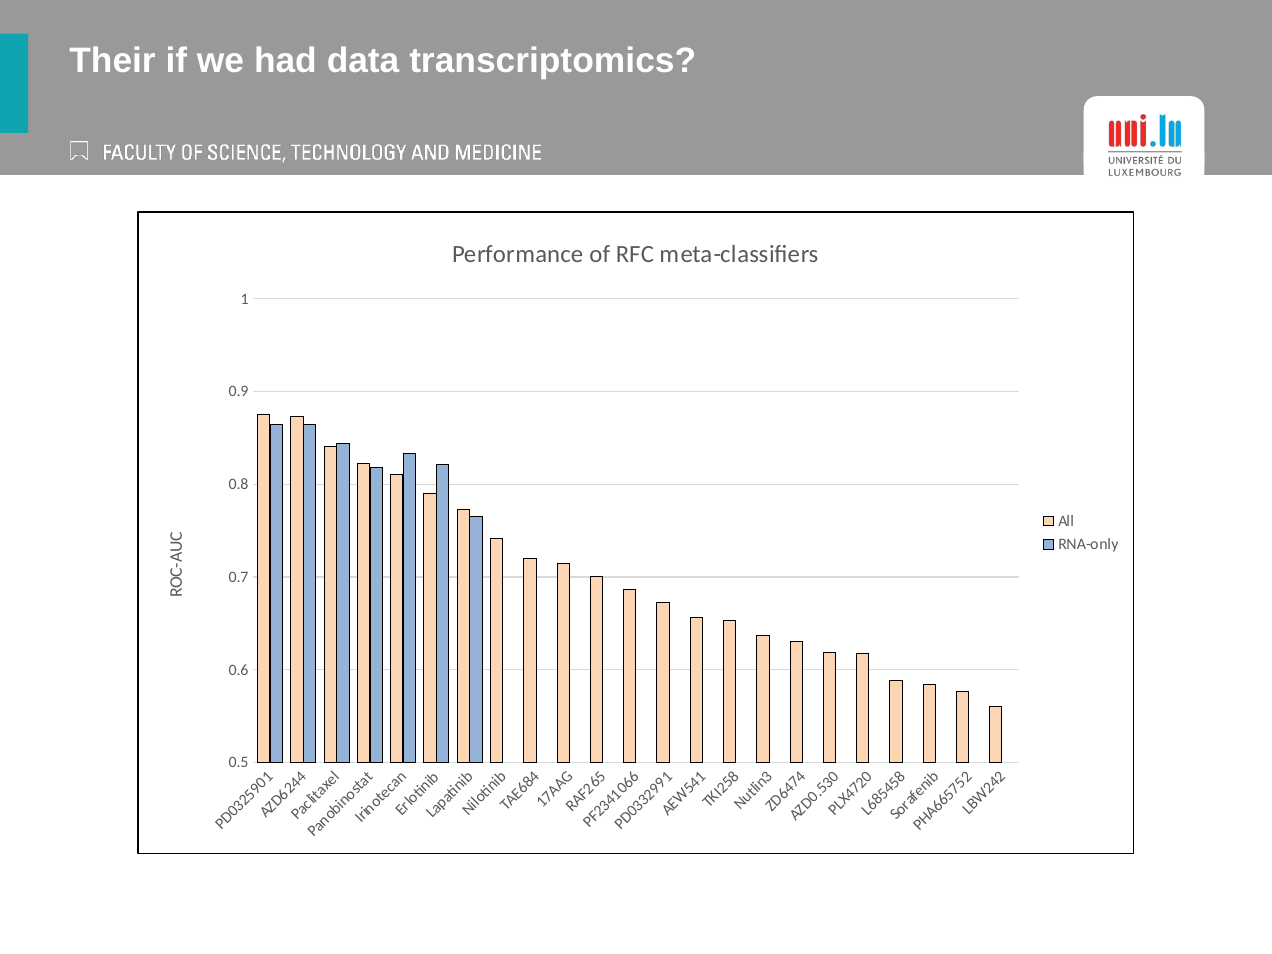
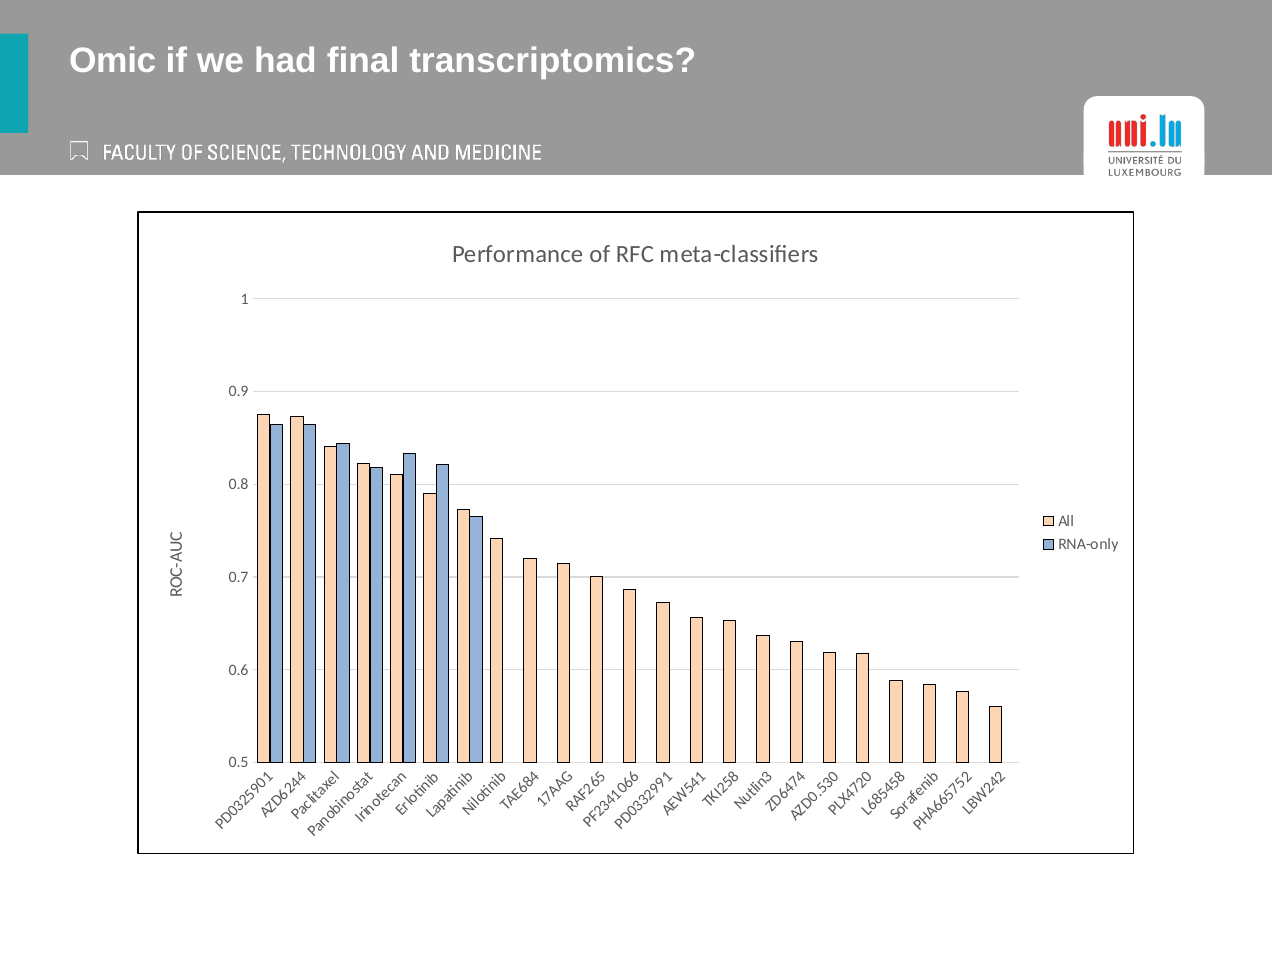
Their: Their -> Omic (113, 61)
data: data -> final (363, 61)
